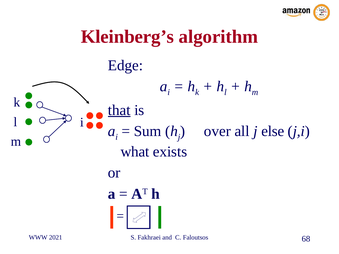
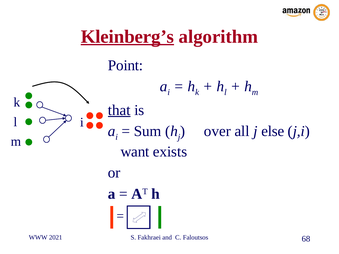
Kleinberg’s underline: none -> present (127, 37)
Edge: Edge -> Point (126, 65)
what: what -> want (135, 152)
